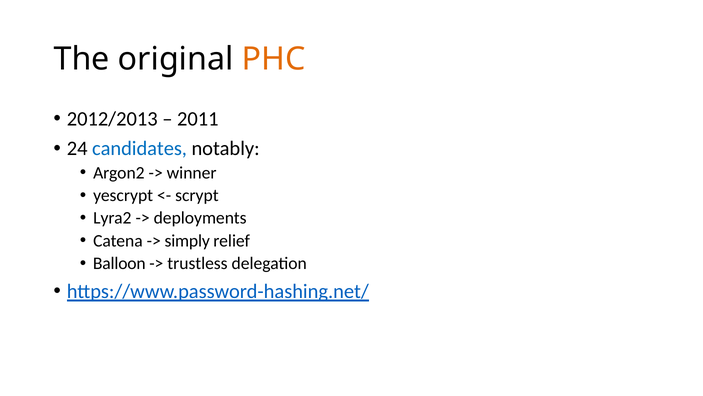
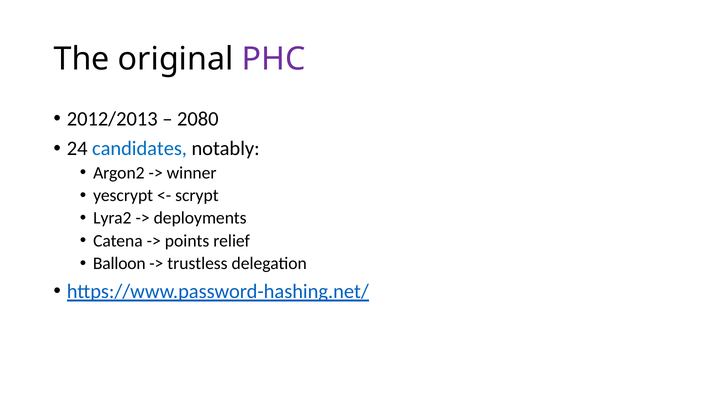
PHC colour: orange -> purple (274, 59)
2011: 2011 -> 2080 (198, 119)
simply: simply -> points (187, 240)
